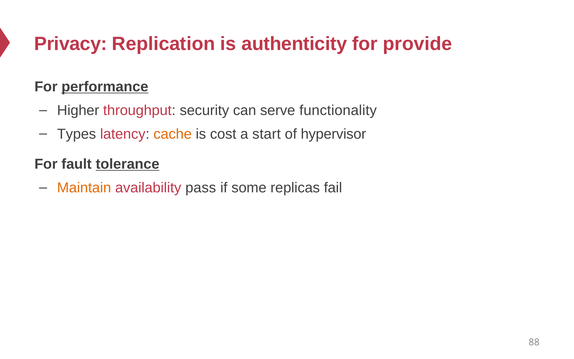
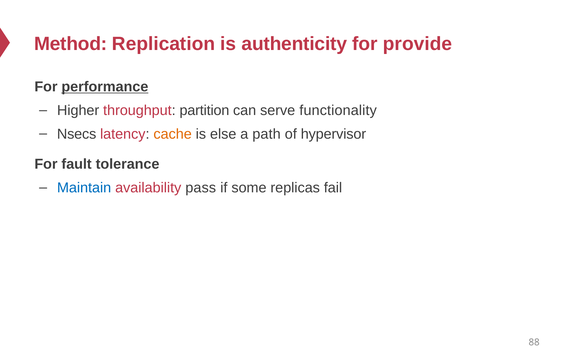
Privacy: Privacy -> Method (71, 44)
security: security -> partition (204, 110)
Types: Types -> Nsecs (77, 134)
cost: cost -> else (223, 134)
start: start -> path (267, 134)
tolerance underline: present -> none (128, 164)
Maintain colour: orange -> blue (84, 188)
